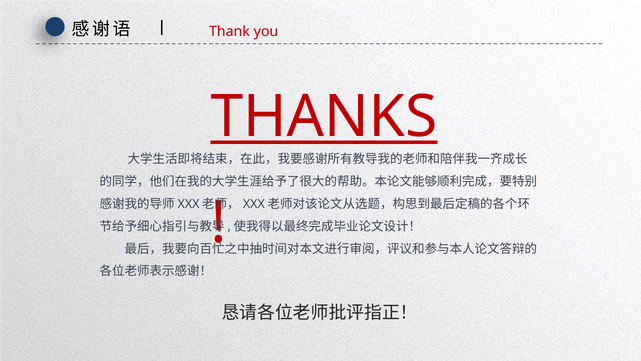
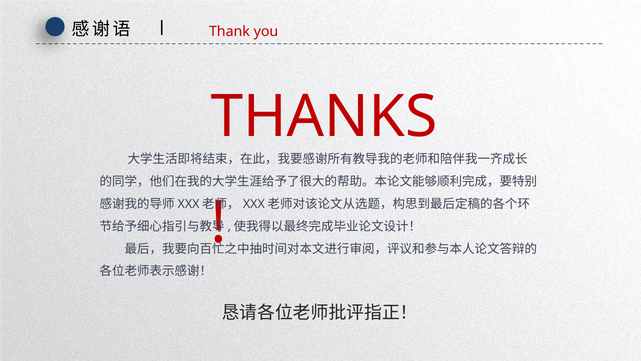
THANKS underline: present -> none (324, 117)
